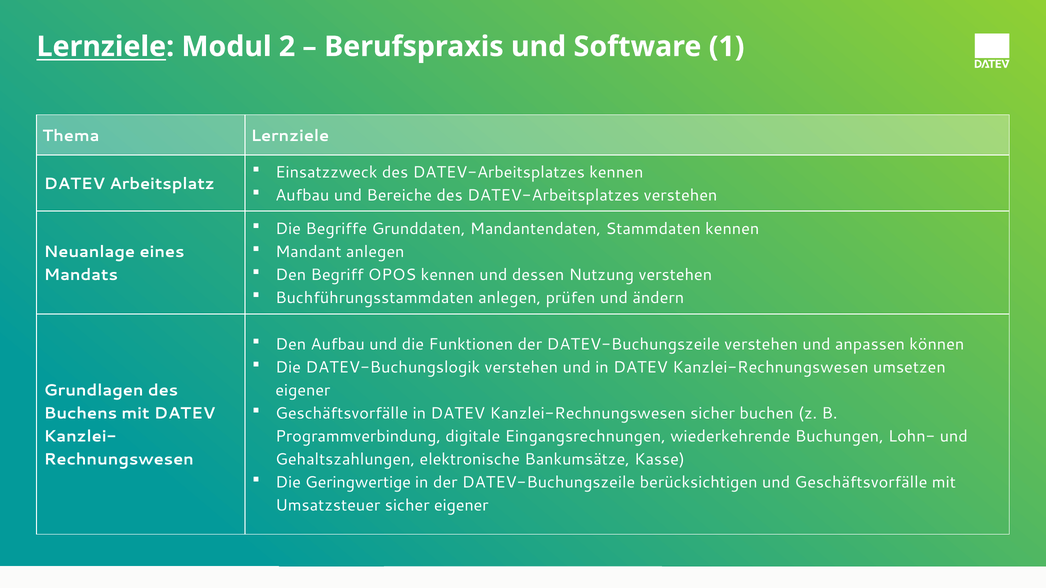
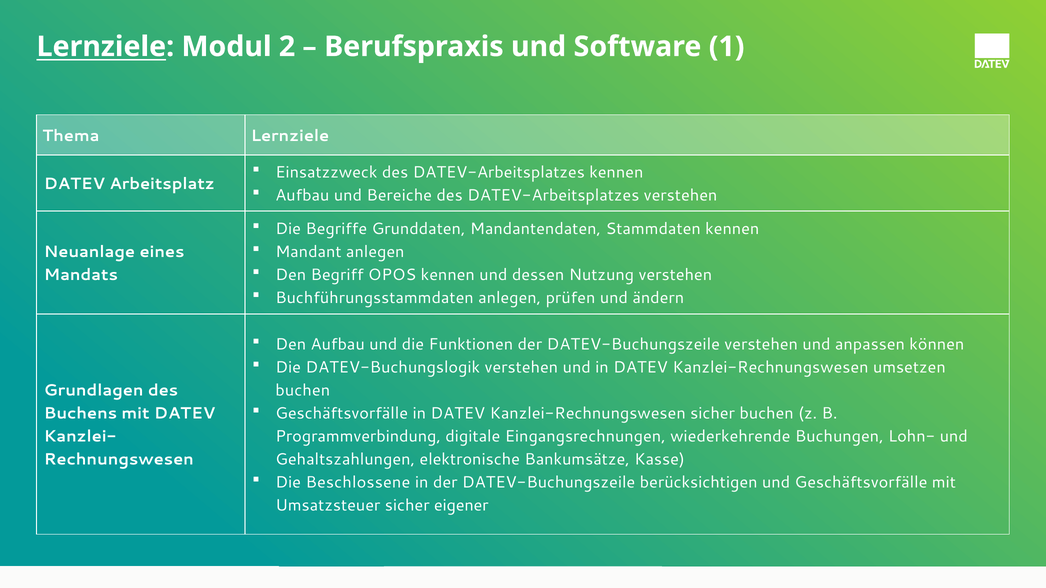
eigener: eigener -> buchen (303, 391)
Geringwertige: Geringwertige -> Beschlossene (358, 483)
